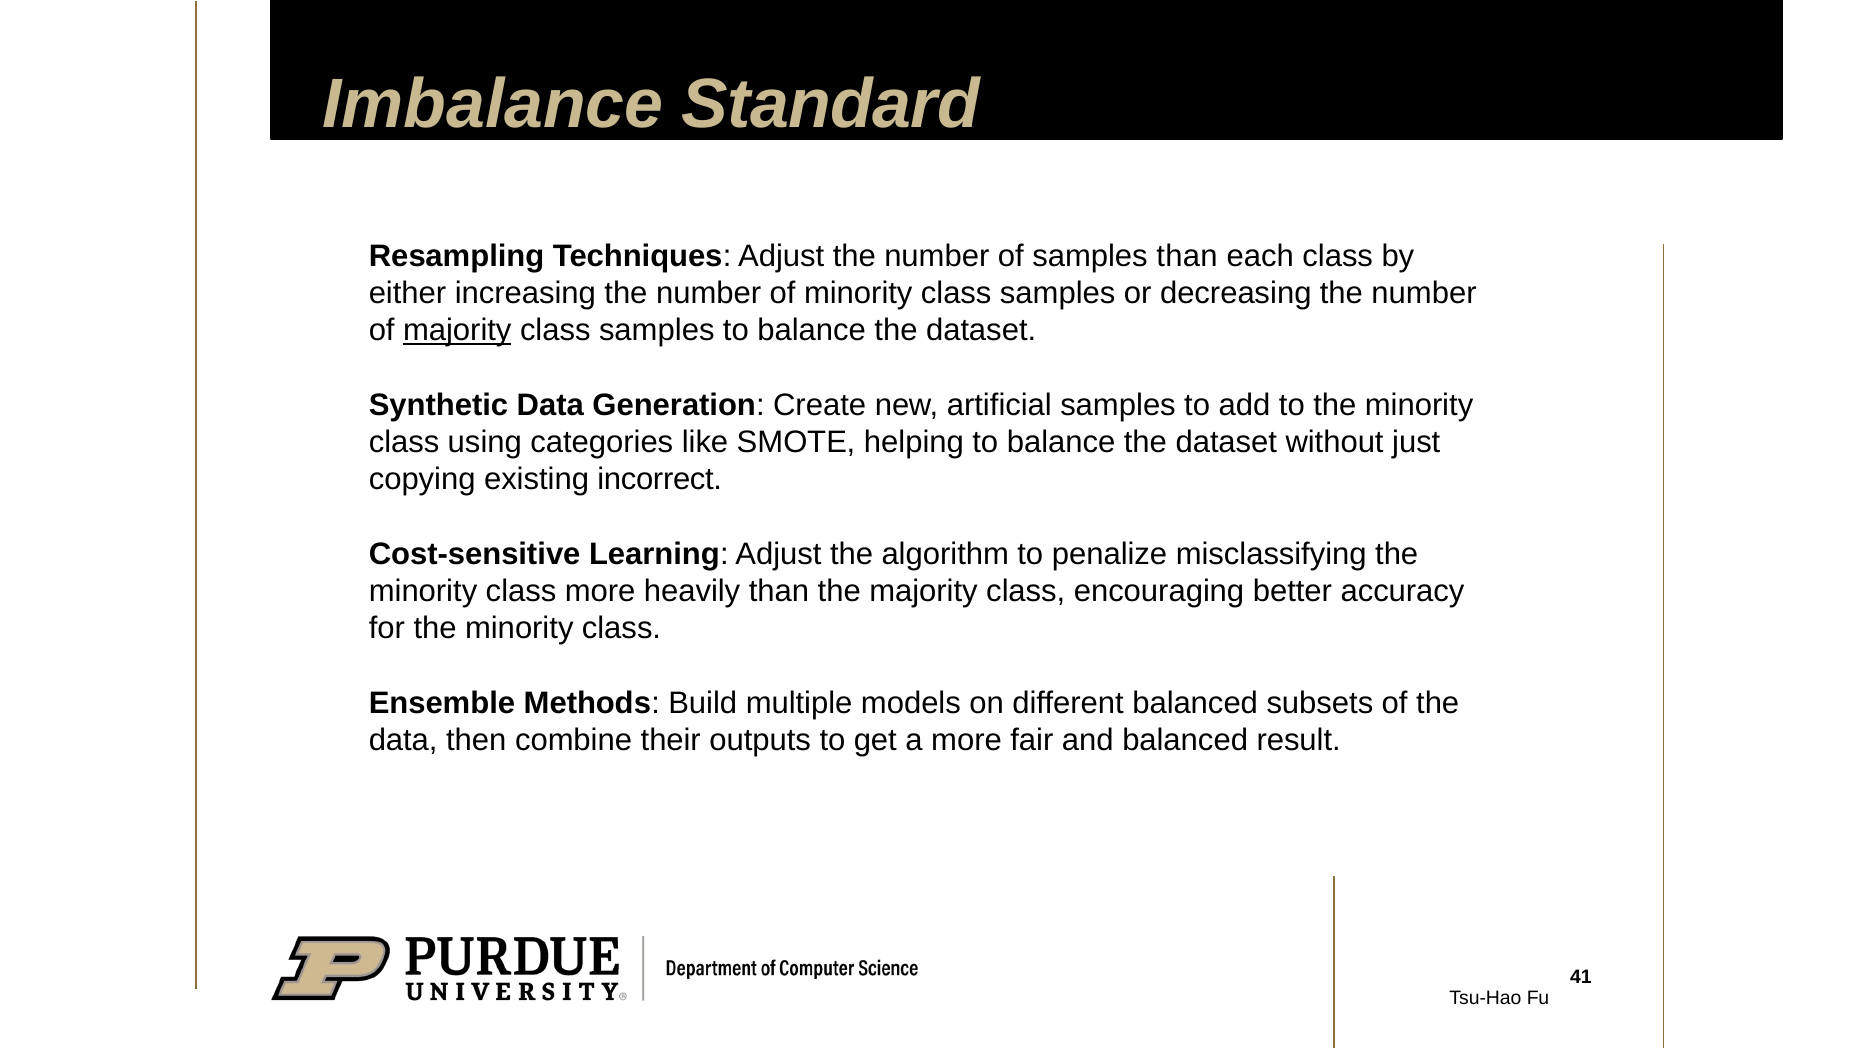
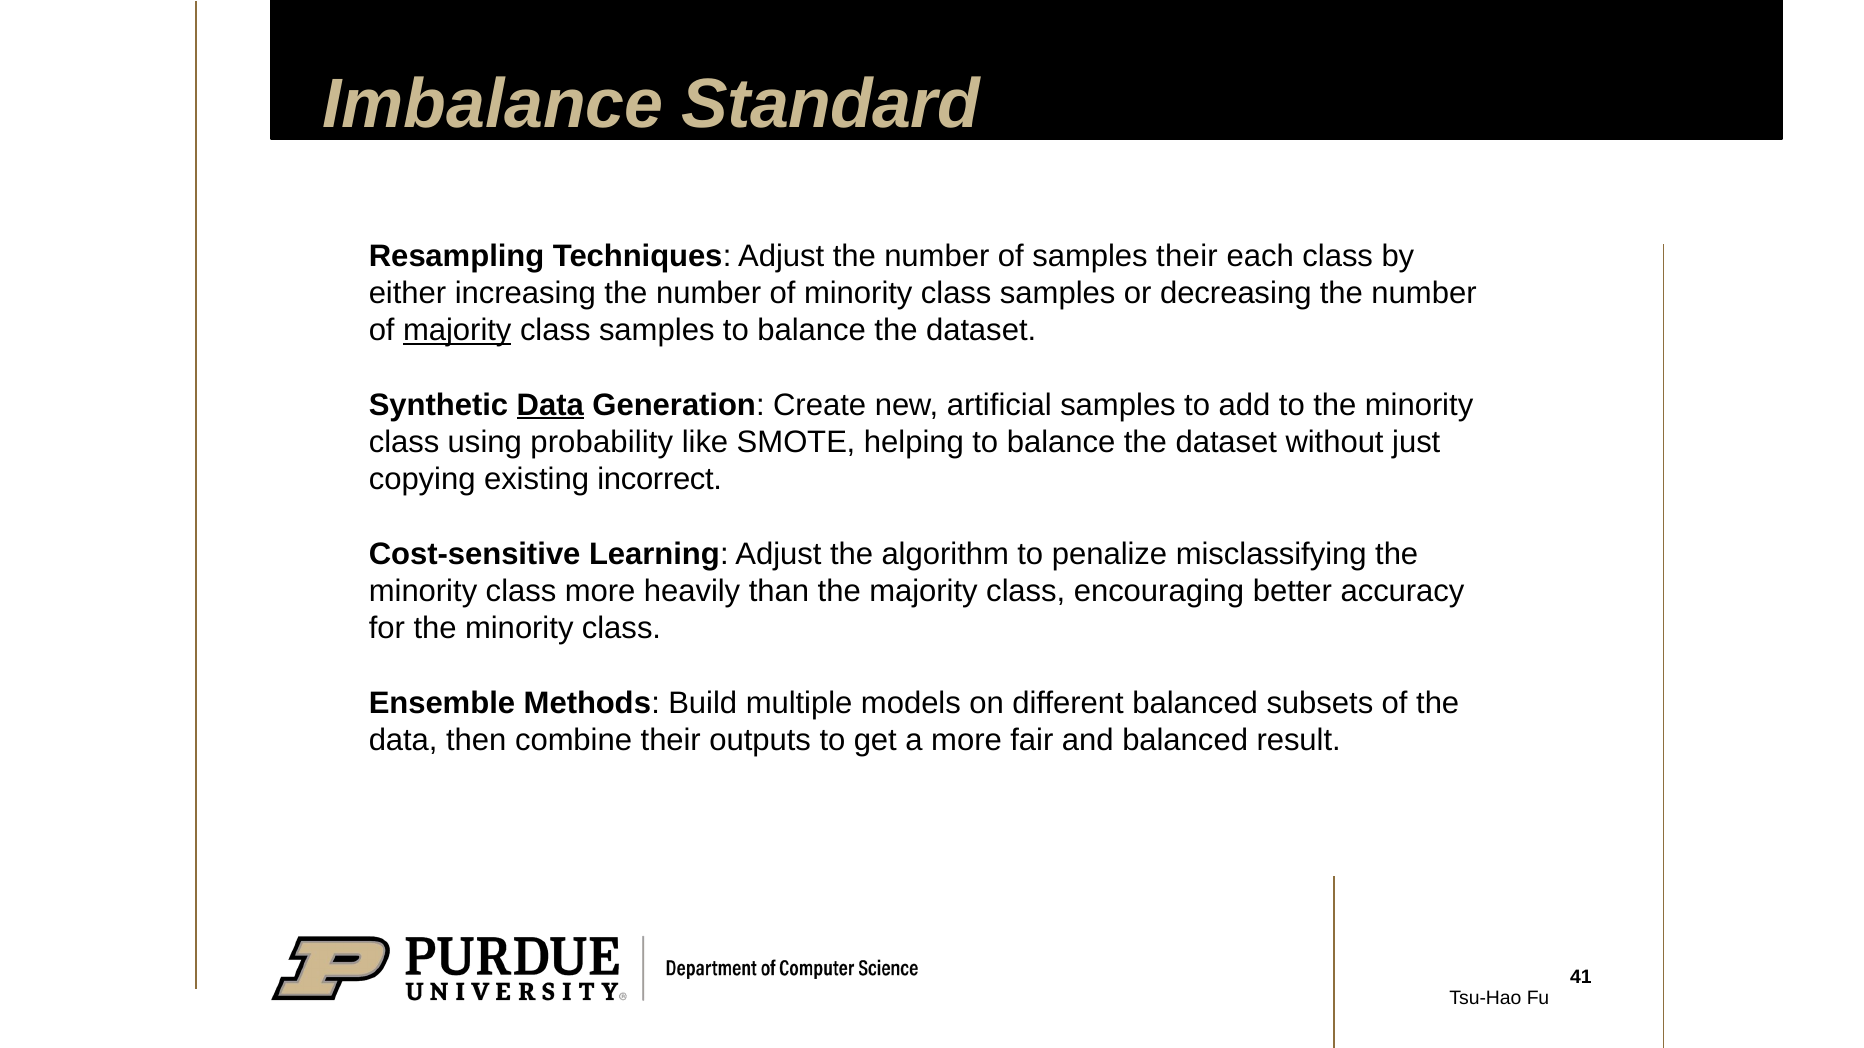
samples than: than -> their (1187, 256)
Data underline: none -> present (550, 405)
categories: categories -> probability (602, 443)
